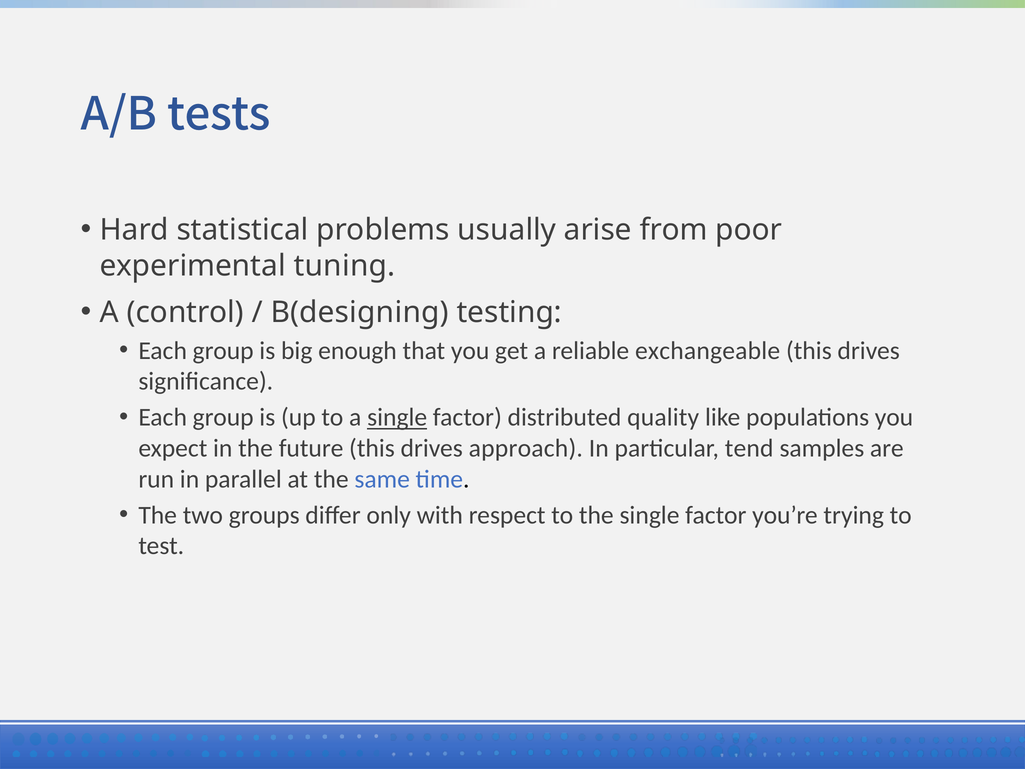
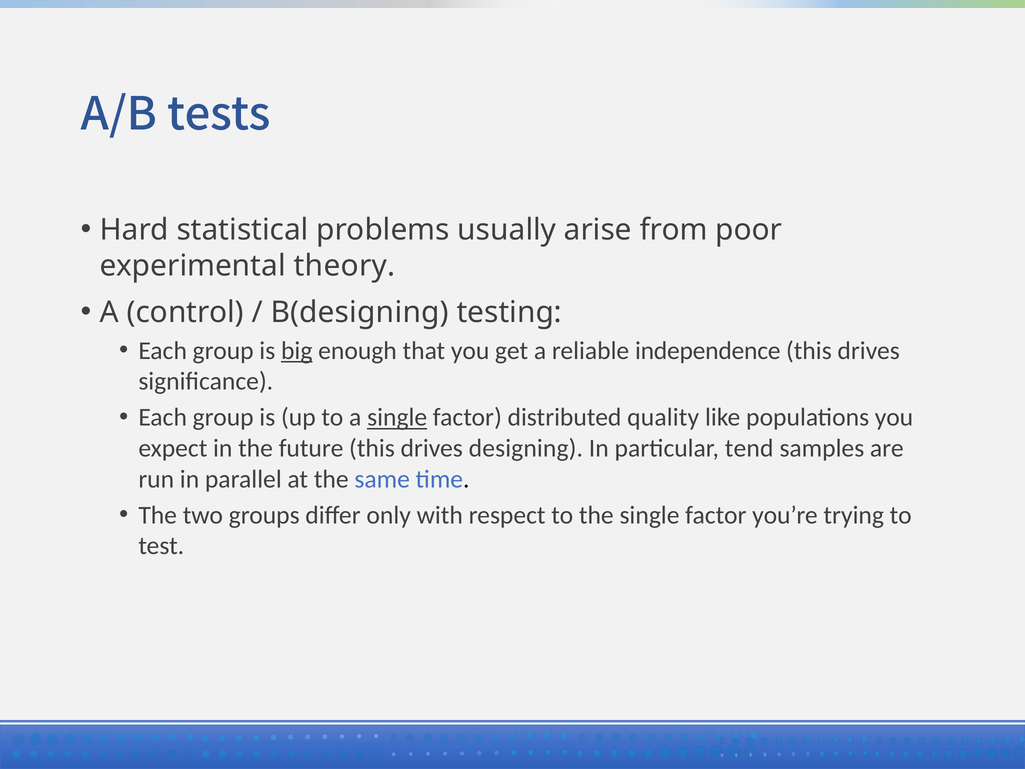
tuning: tuning -> theory (344, 266)
big underline: none -> present (297, 351)
exchangeable: exchangeable -> independence (708, 351)
approach: approach -> designing (526, 448)
